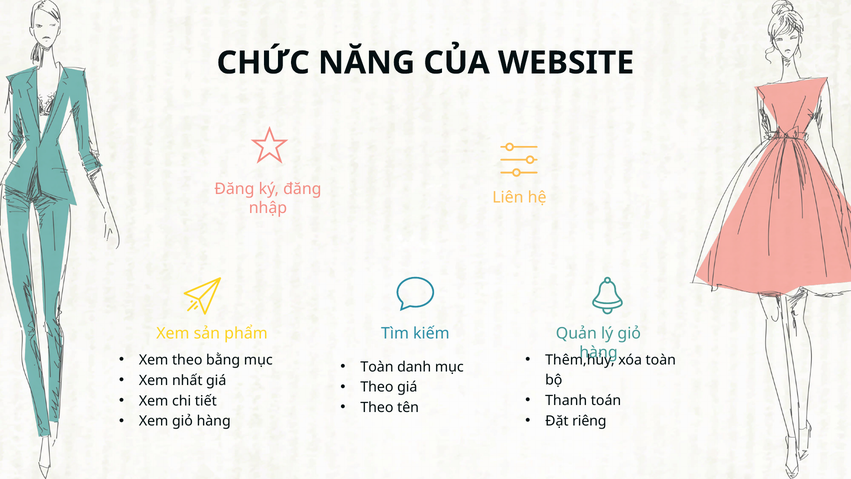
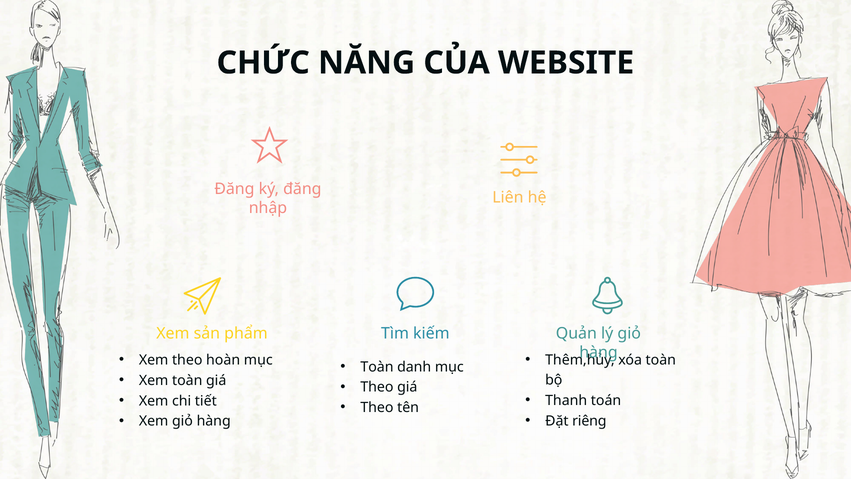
bằng: bằng -> hoàn (223, 360)
Xem nhất: nhất -> toàn (187, 380)
